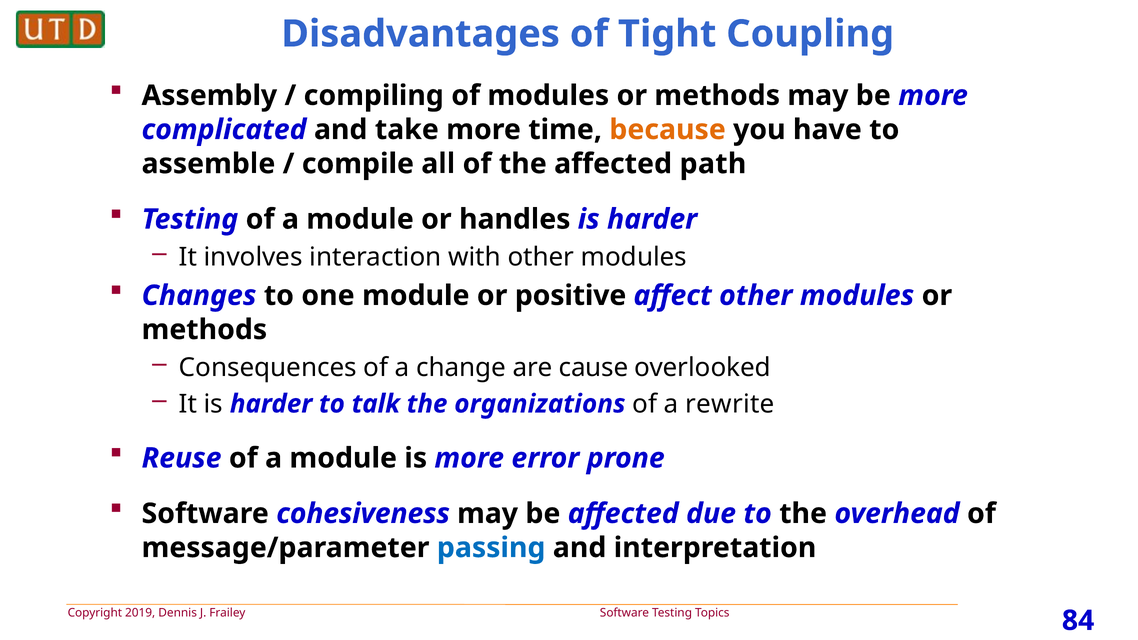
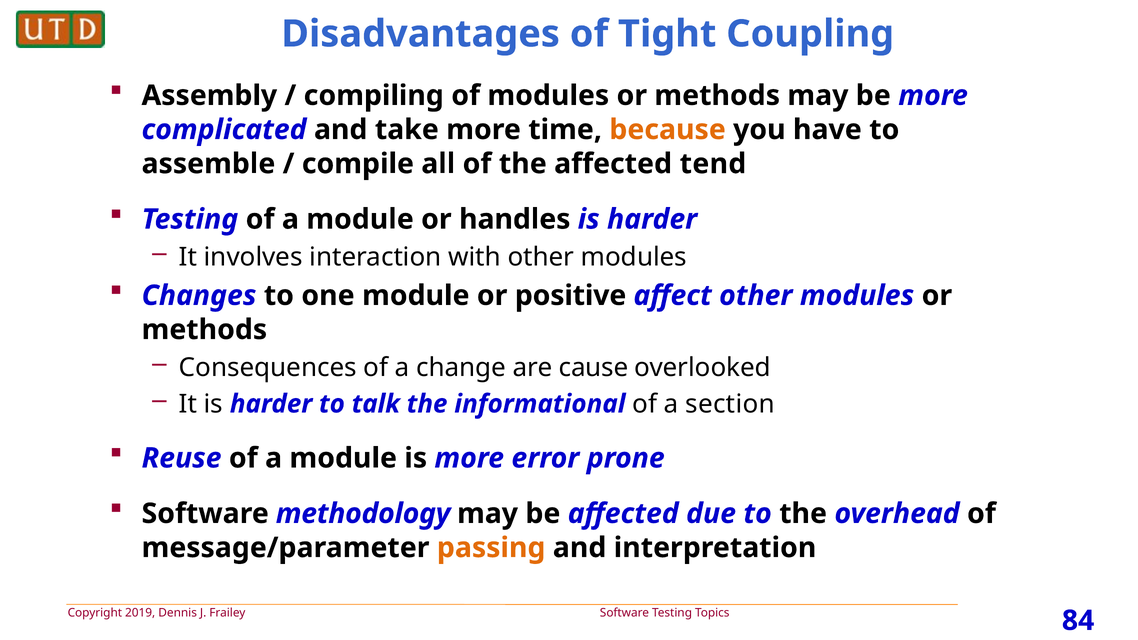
path: path -> tend (713, 164)
organizations: organizations -> informational (540, 404)
rewrite: rewrite -> section (730, 404)
cohesiveness: cohesiveness -> methodology (363, 514)
passing colour: blue -> orange (491, 548)
